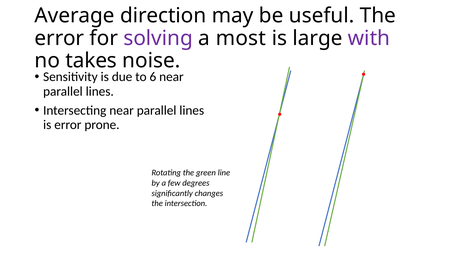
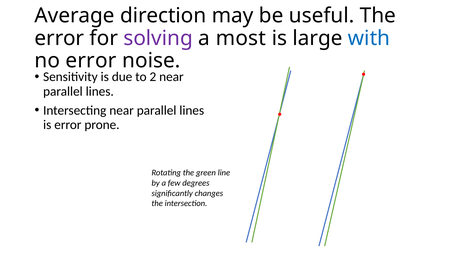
with colour: purple -> blue (369, 38)
takes: takes -> error (91, 61)
6: 6 -> 2 (153, 77)
